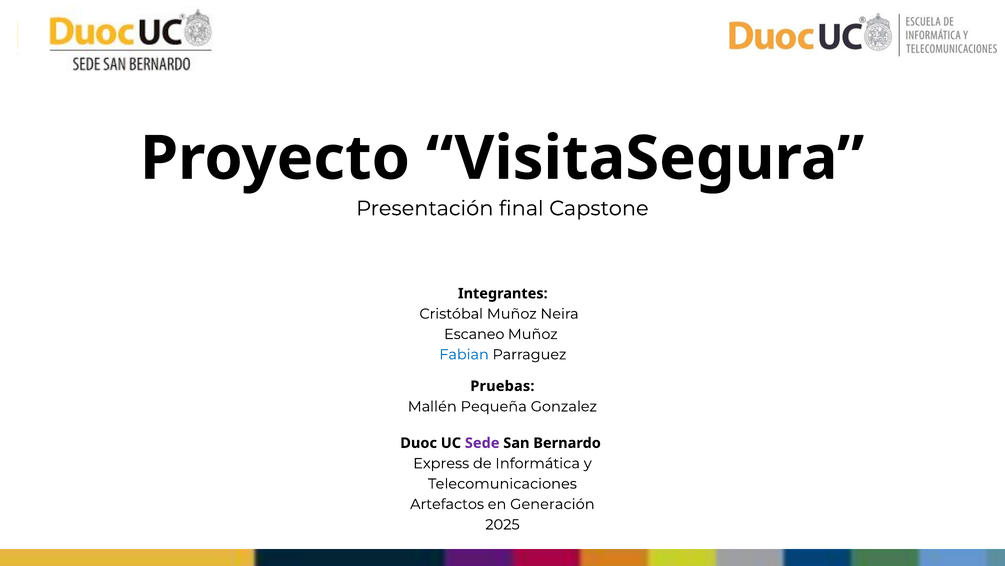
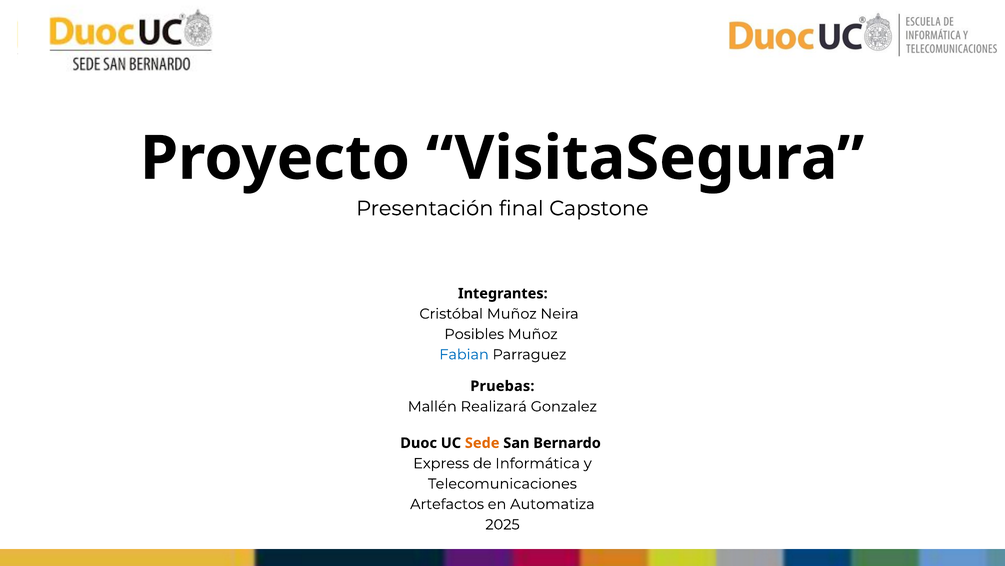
Escaneo: Escaneo -> Posibles (474, 334)
Pequeña: Pequeña -> Realizará (494, 406)
Sede colour: purple -> orange (482, 443)
Generación: Generación -> Automatiza (552, 504)
